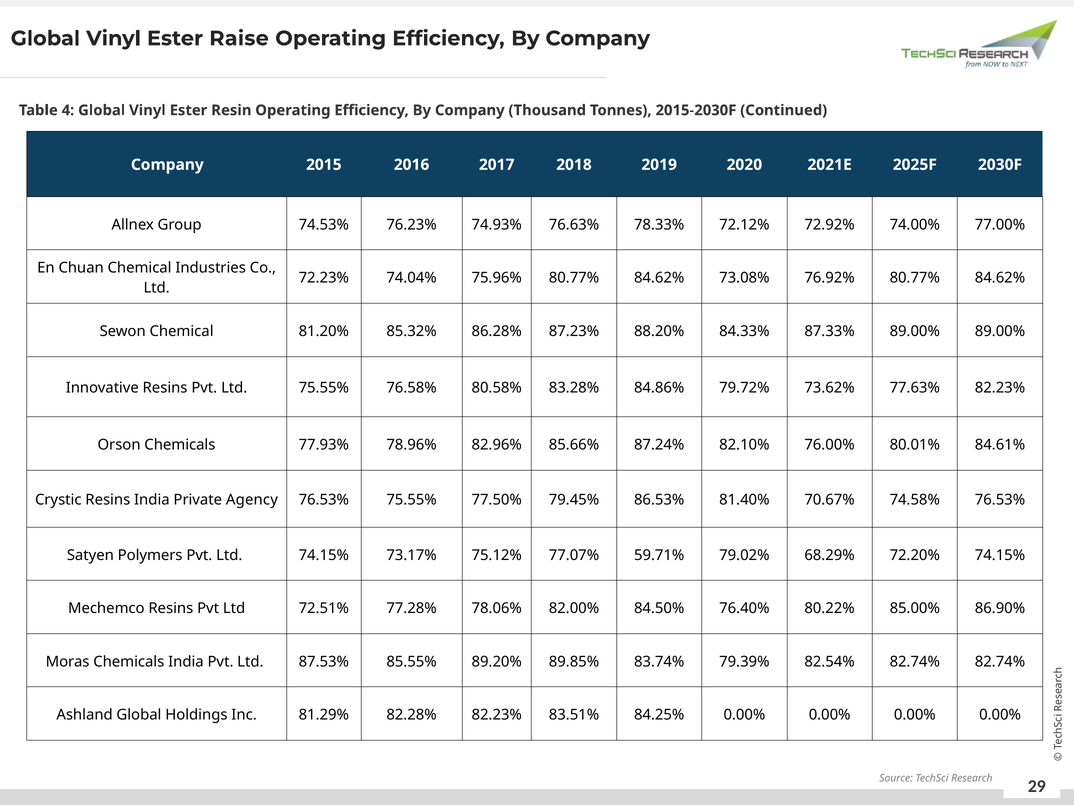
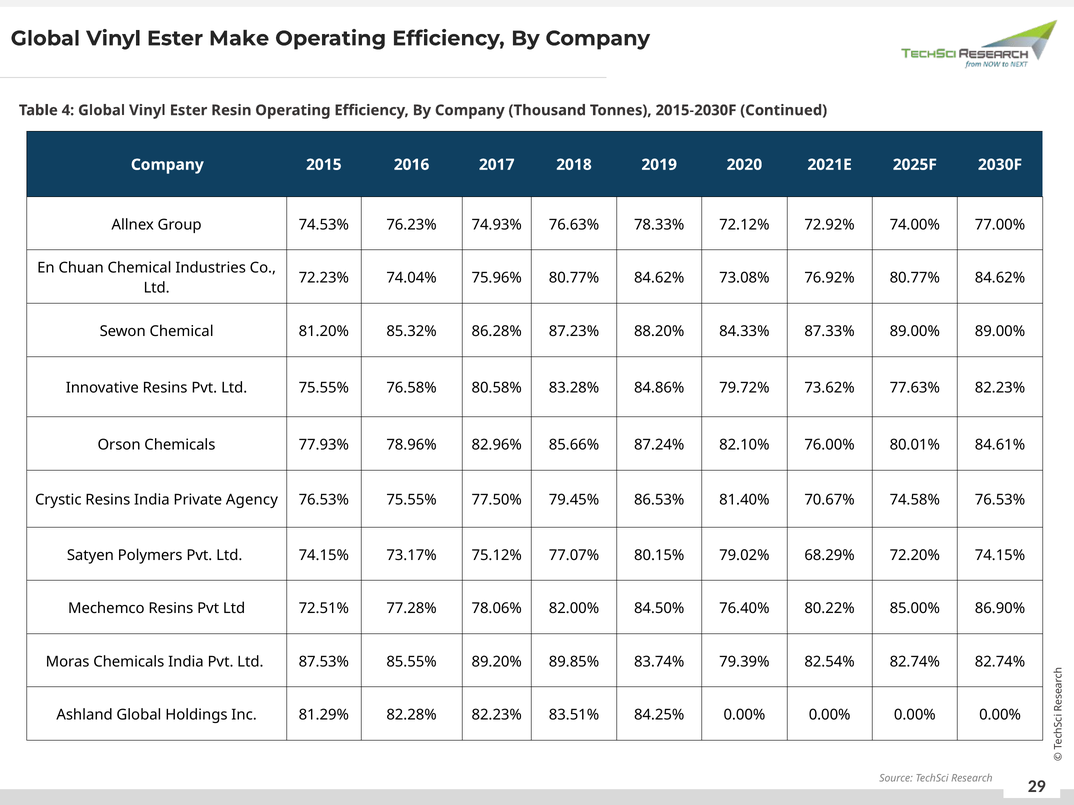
Raise: Raise -> Make (239, 38)
59.71%: 59.71% -> 80.15% (659, 555)
